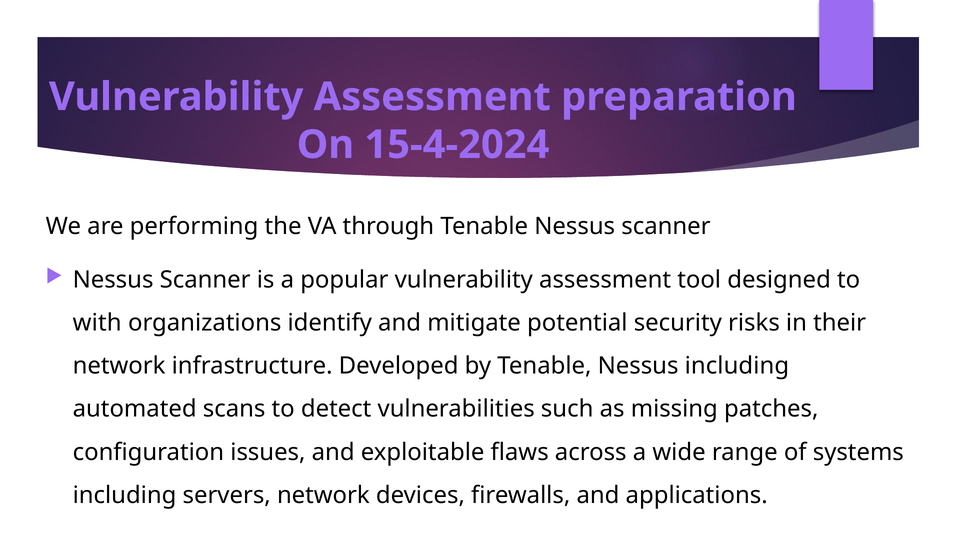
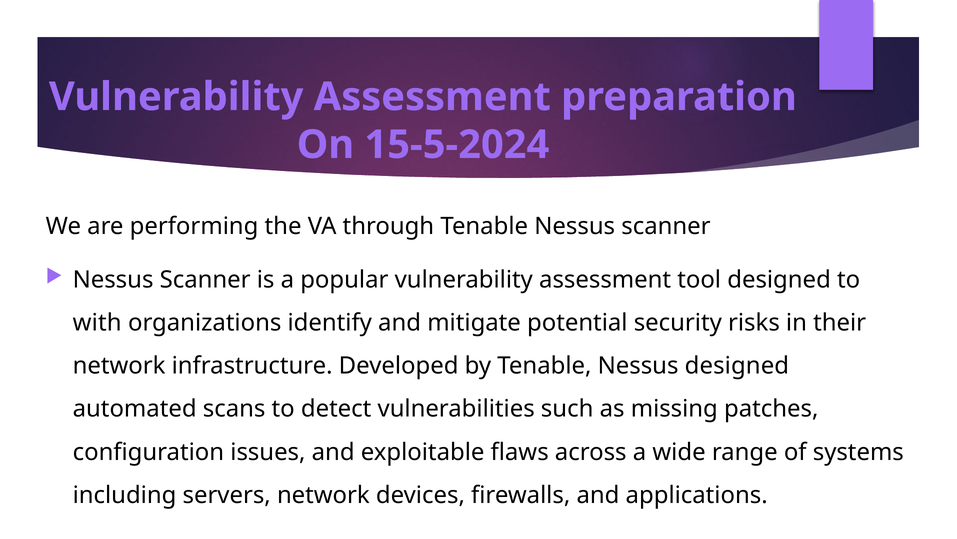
15-4-2024: 15-4-2024 -> 15-5-2024 (457, 145)
Nessus including: including -> designed (737, 365)
